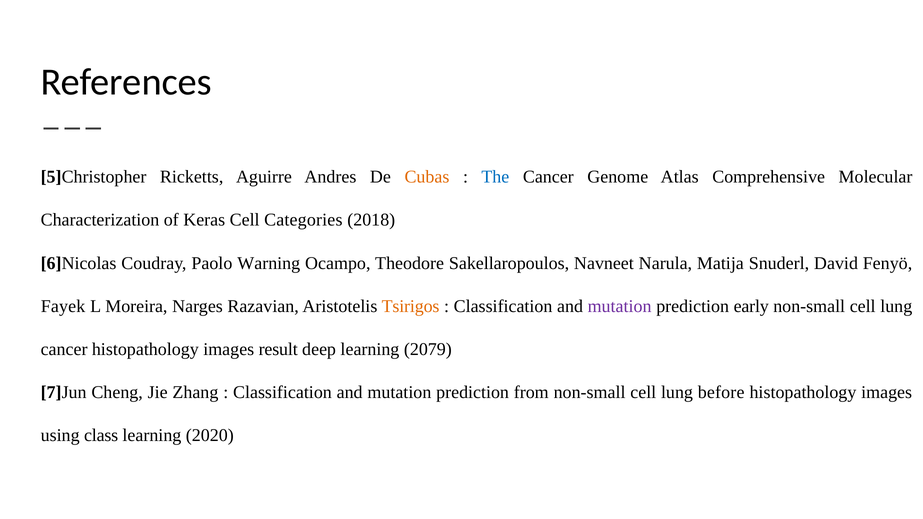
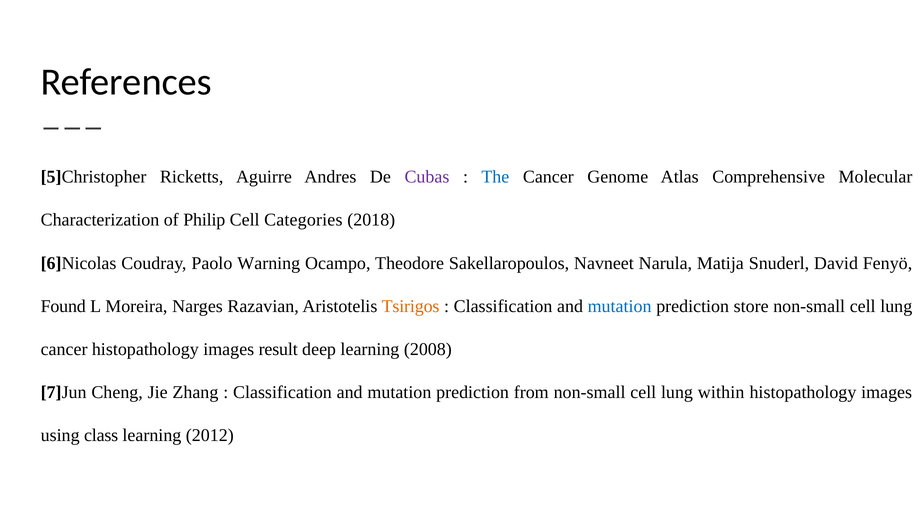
Cubas colour: orange -> purple (427, 177)
Keras: Keras -> Philip (204, 220)
Fayek: Fayek -> Found (63, 306)
mutation colour: purple -> blue (620, 306)
early: early -> store (751, 306)
2079: 2079 -> 2008 (428, 349)
before: before -> within (721, 392)
2020: 2020 -> 2012 (210, 436)
